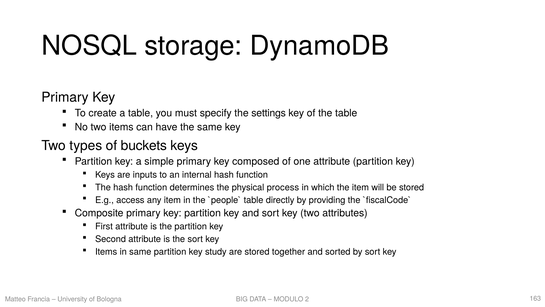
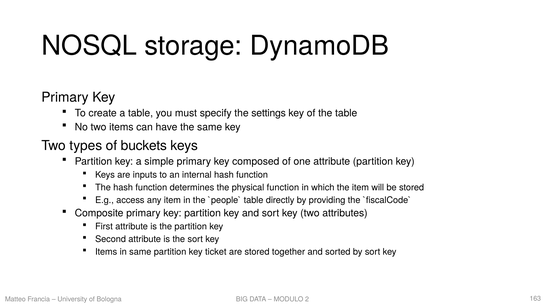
physical process: process -> function (283, 187)
study: study -> ticket (216, 251)
